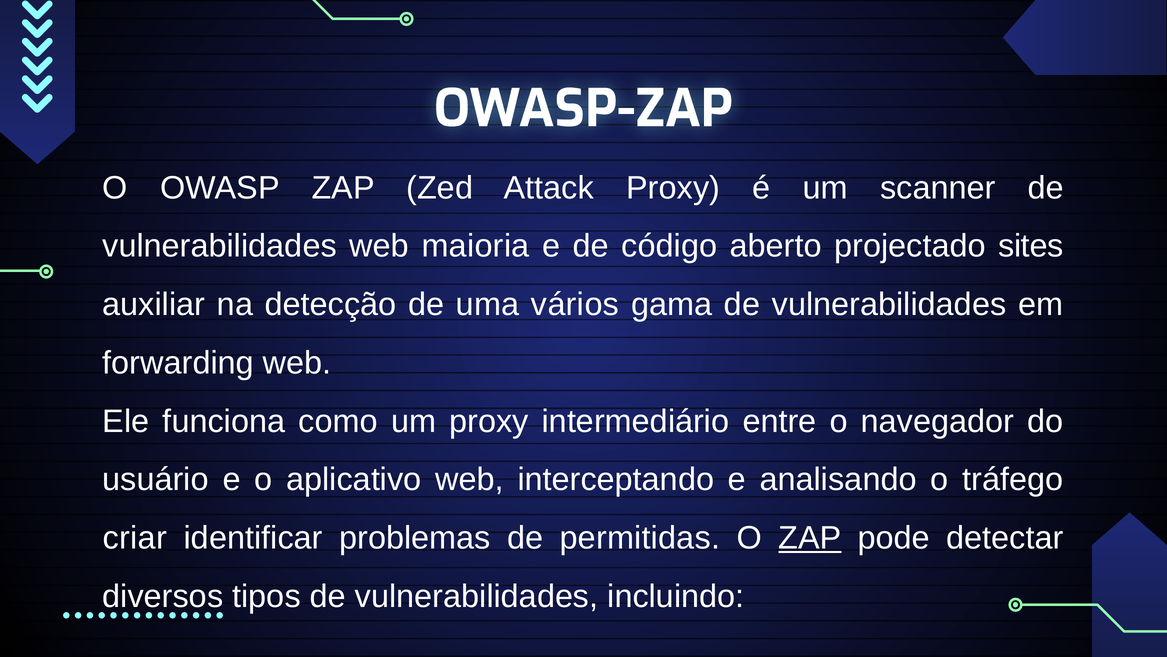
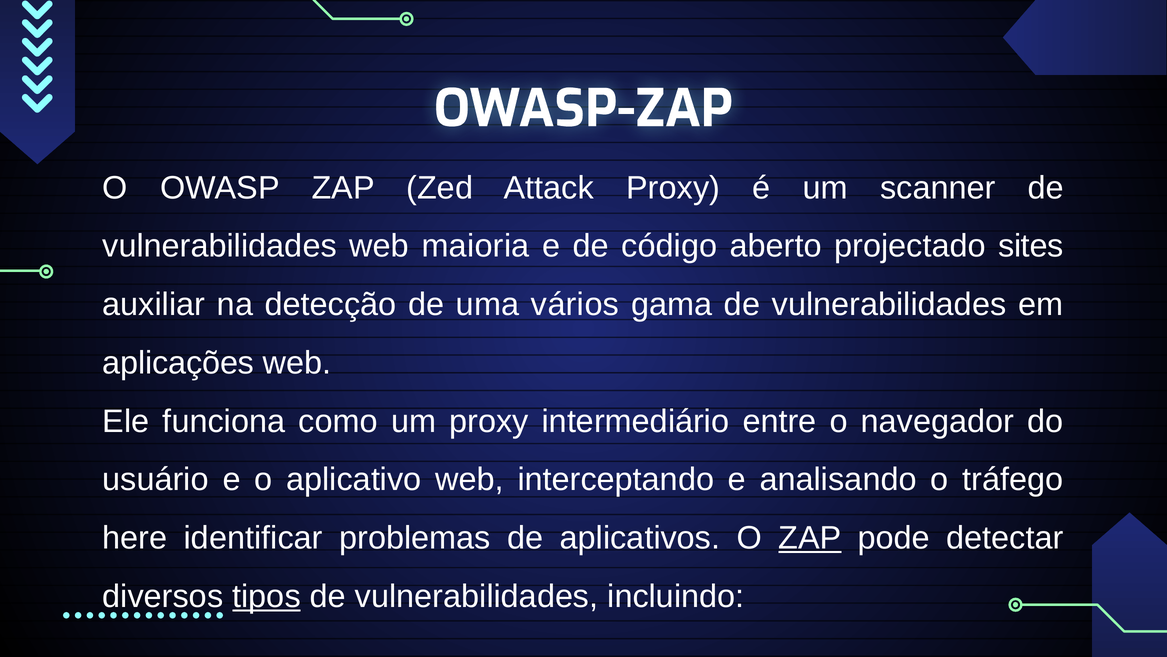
forwarding: forwarding -> aplicações (178, 363)
criar: criar -> here (135, 538)
permitidas: permitidas -> aplicativos (640, 538)
tipos underline: none -> present (267, 596)
